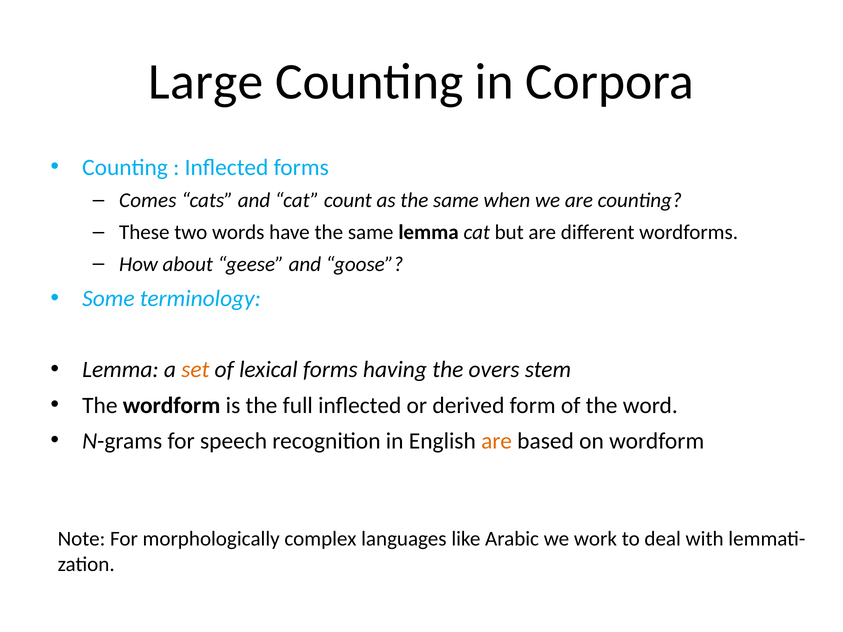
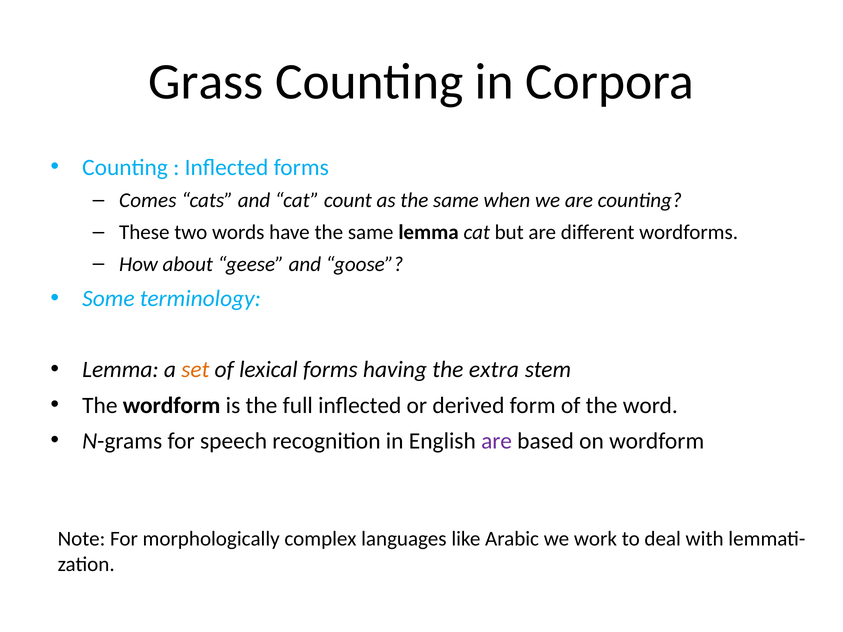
Large: Large -> Grass (206, 82)
overs: overs -> extra (494, 370)
are colour: orange -> purple (497, 441)
